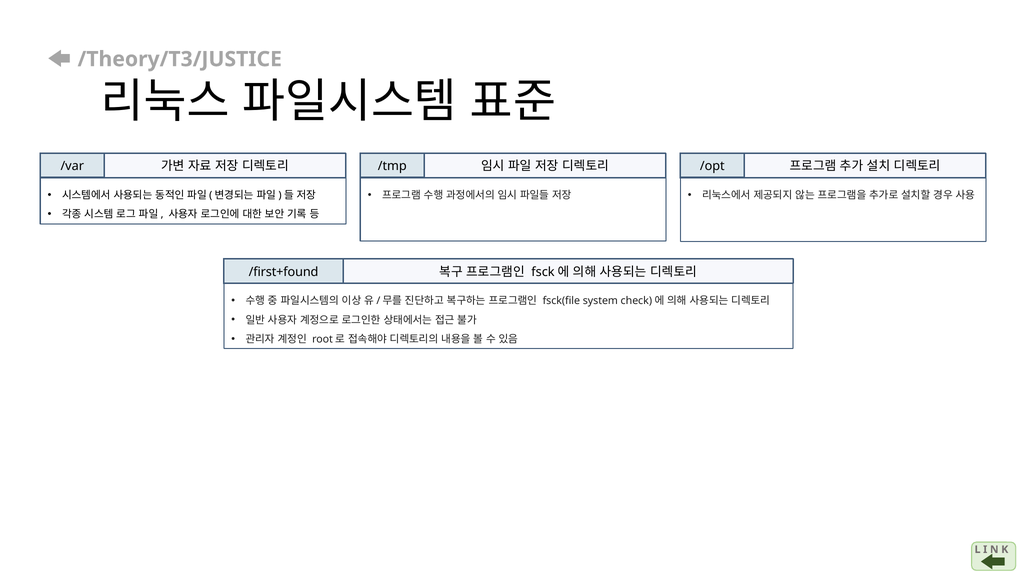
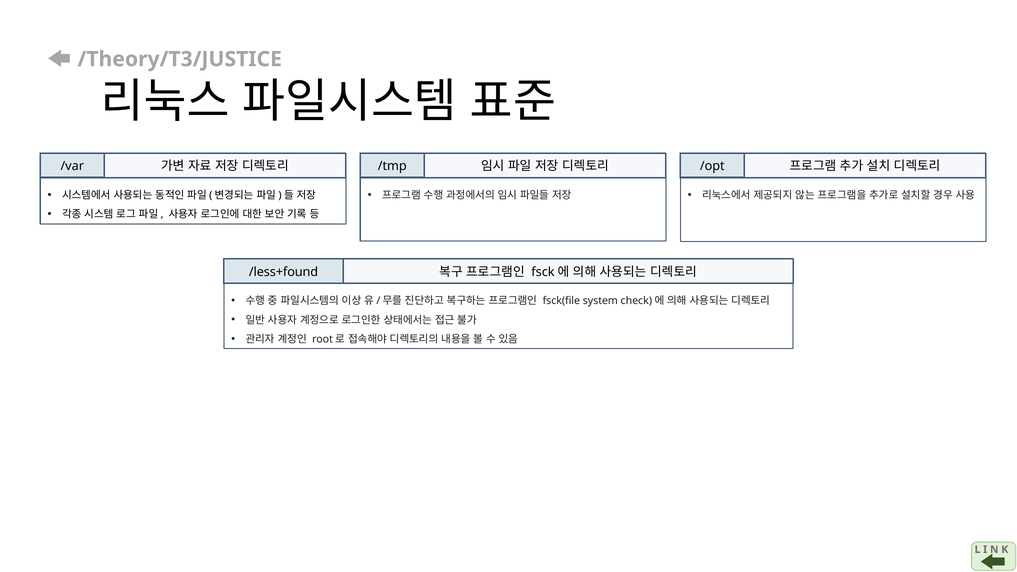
/first+found: /first+found -> /less+found (284, 272)
